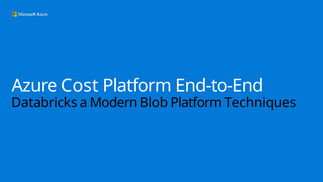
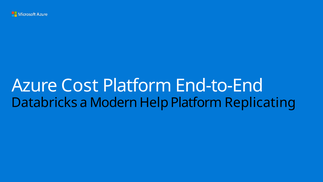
Blob: Blob -> Help (154, 103)
Techniques: Techniques -> Replicating (260, 103)
